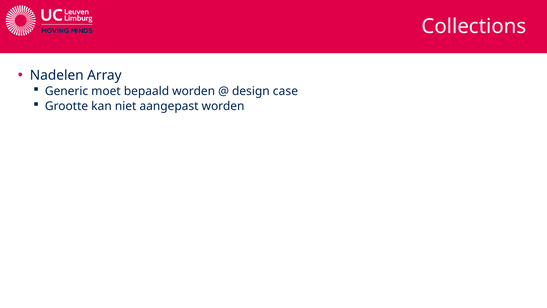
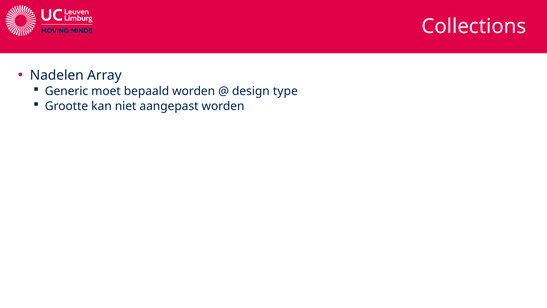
case: case -> type (285, 91)
